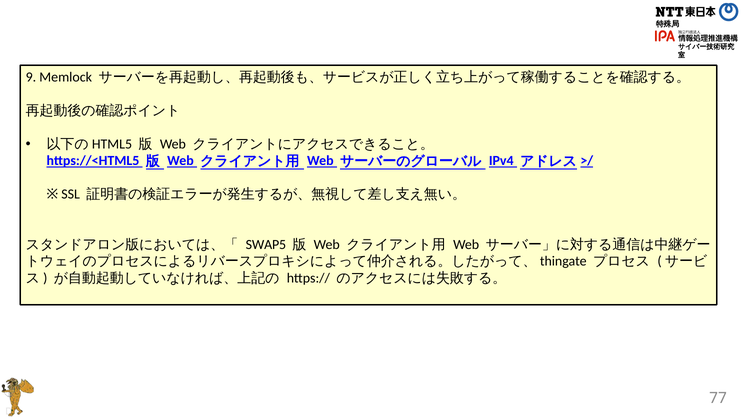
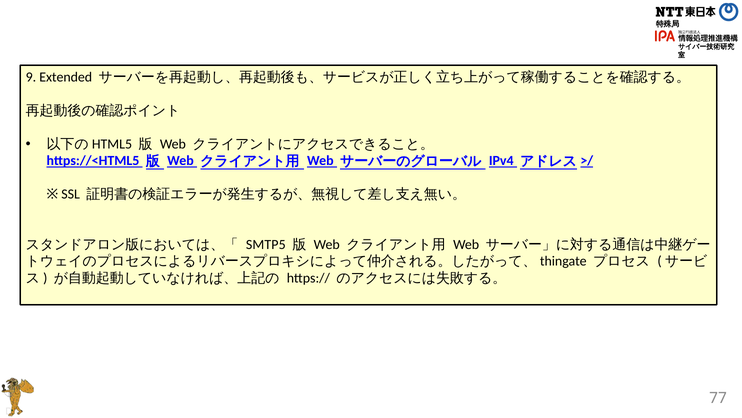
Memlock: Memlock -> Extended (66, 77)
SWAP5: SWAP5 -> SMTP5 (266, 244)
